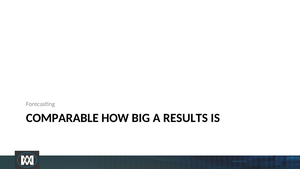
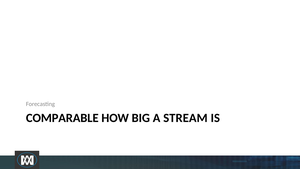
RESULTS: RESULTS -> STREAM (185, 118)
